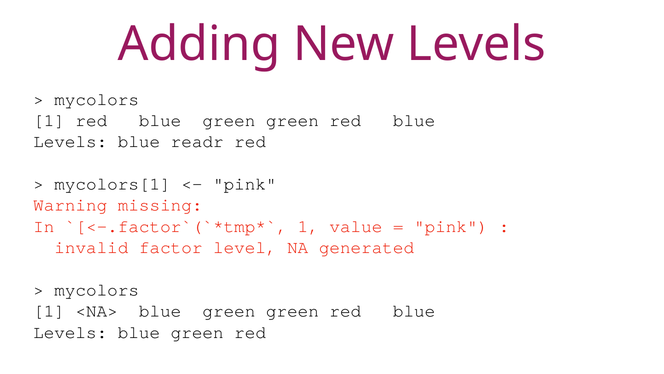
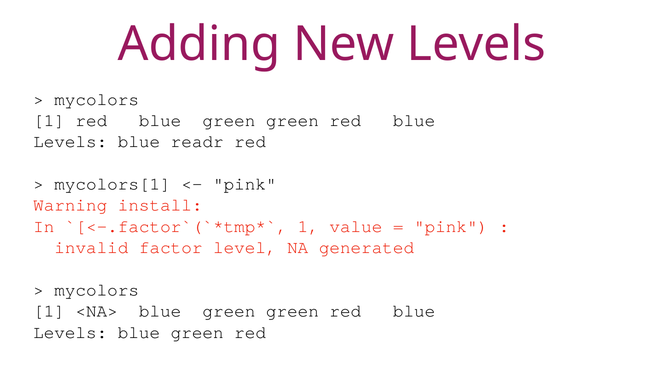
missing: missing -> install (160, 205)
